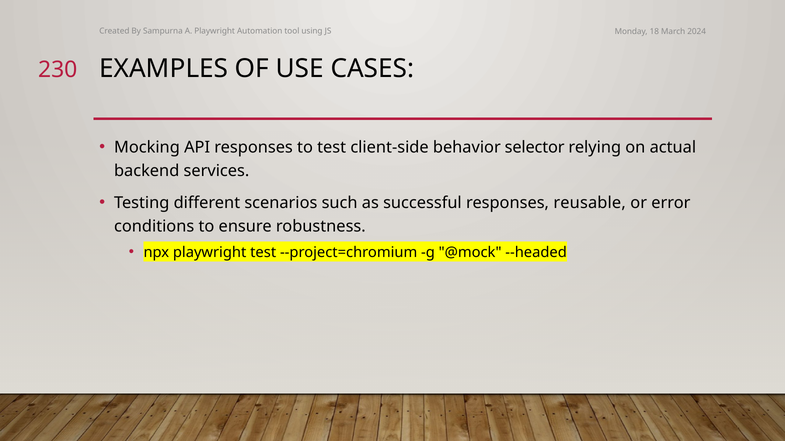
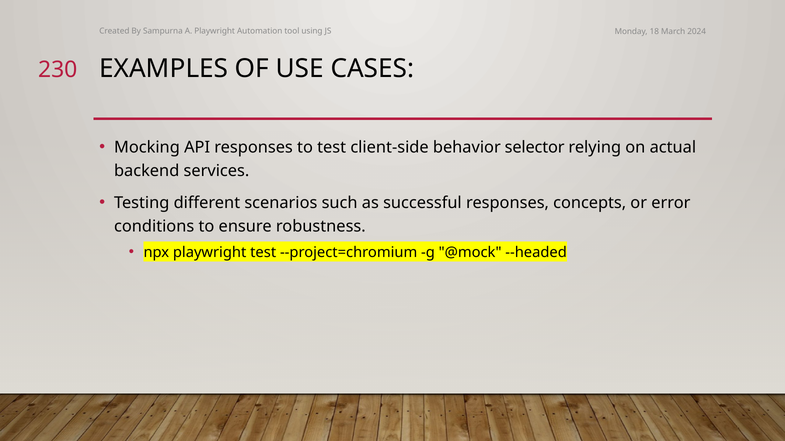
reusable: reusable -> concepts (590, 203)
